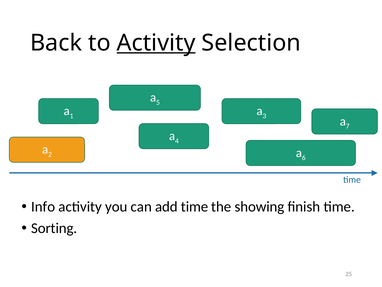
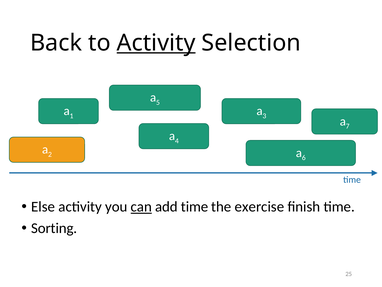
Info: Info -> Else (43, 206)
can underline: none -> present (141, 206)
showing: showing -> exercise (259, 206)
